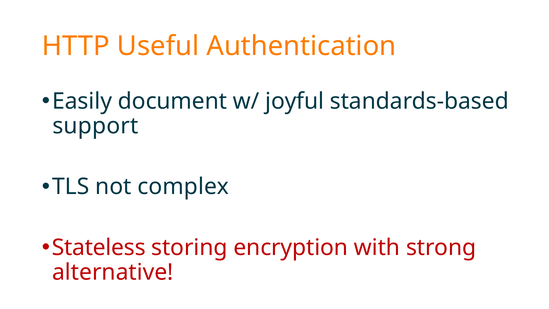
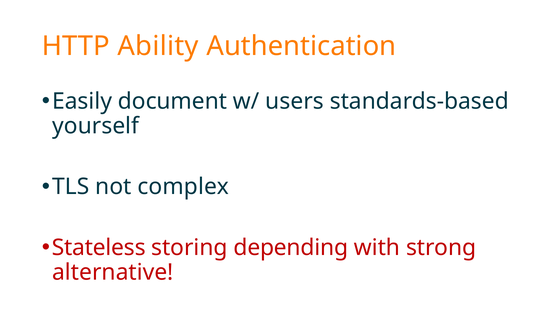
Useful: Useful -> Ability (158, 46)
joyful: joyful -> users (295, 101)
support: support -> yourself (96, 126)
encryption: encryption -> depending (291, 247)
